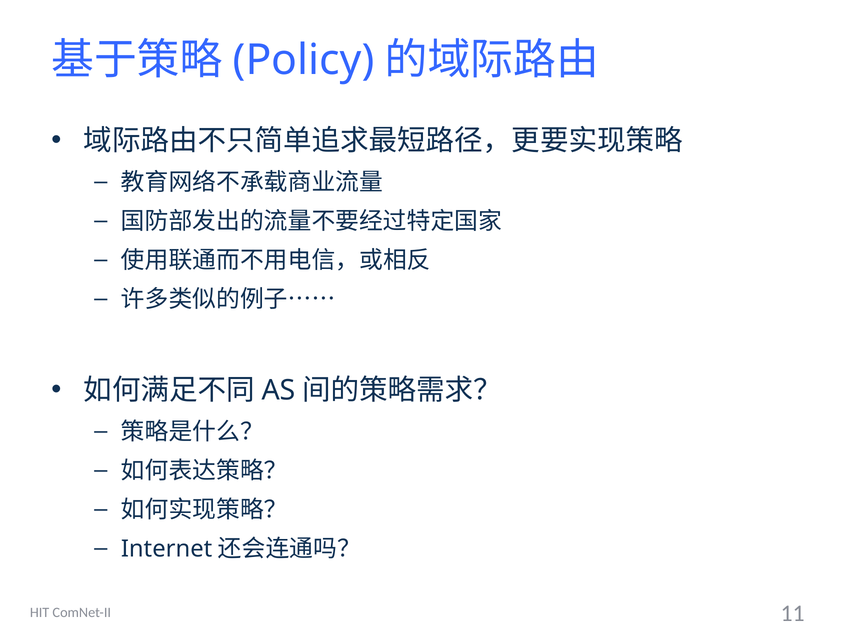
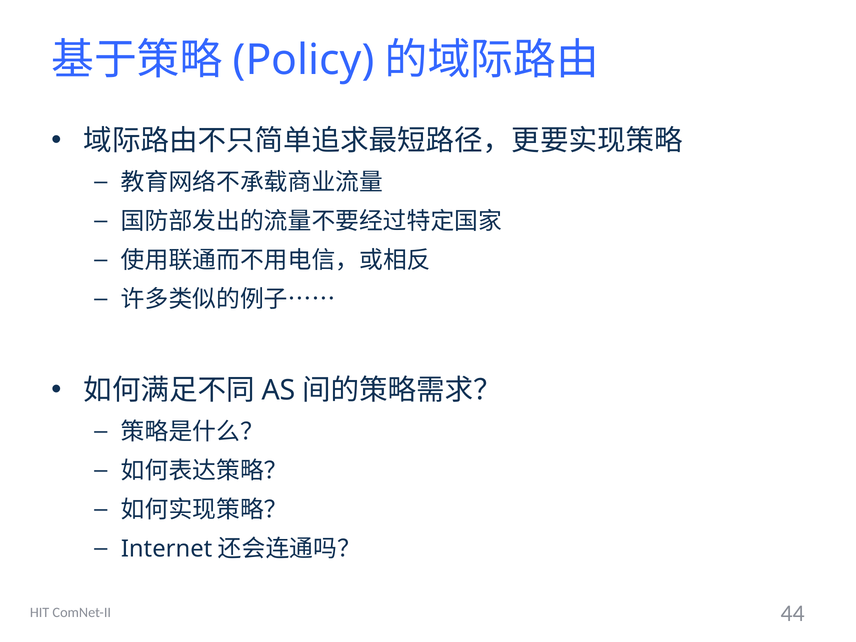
11: 11 -> 44 (793, 613)
